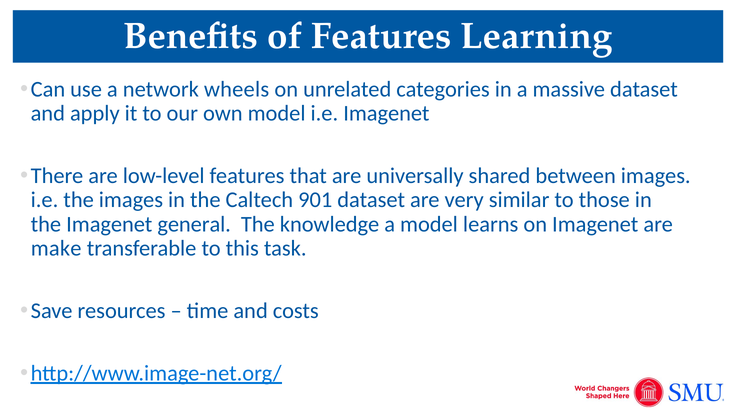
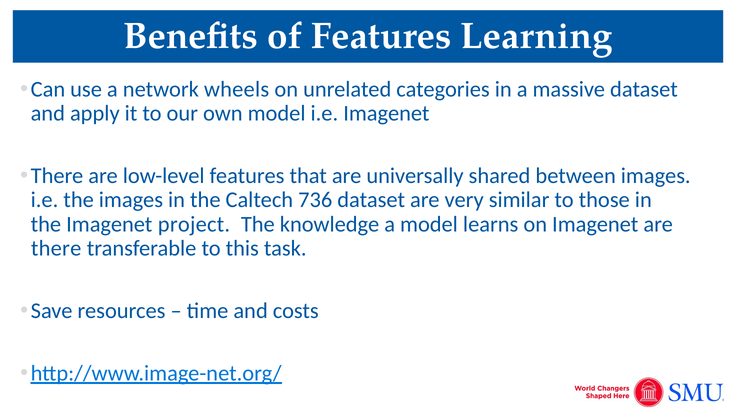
901: 901 -> 736 (315, 200)
general: general -> project (194, 224)
make: make -> there (56, 249)
